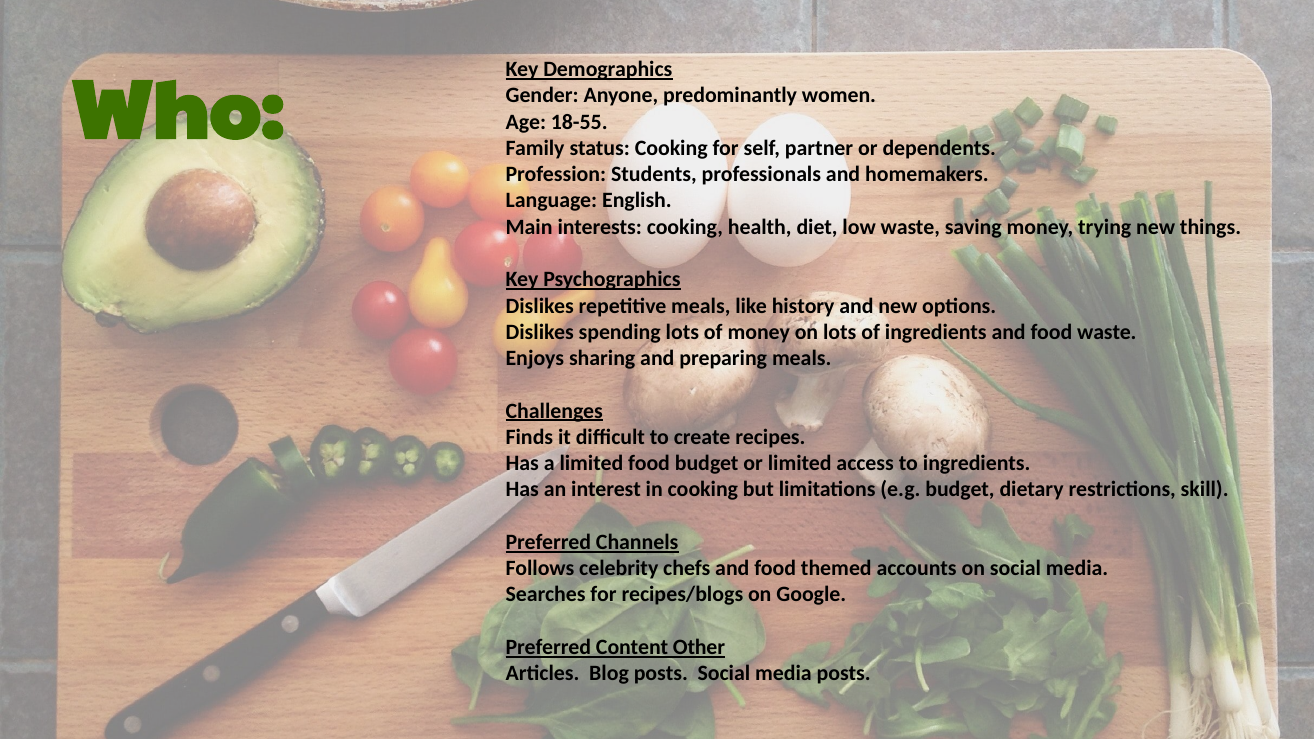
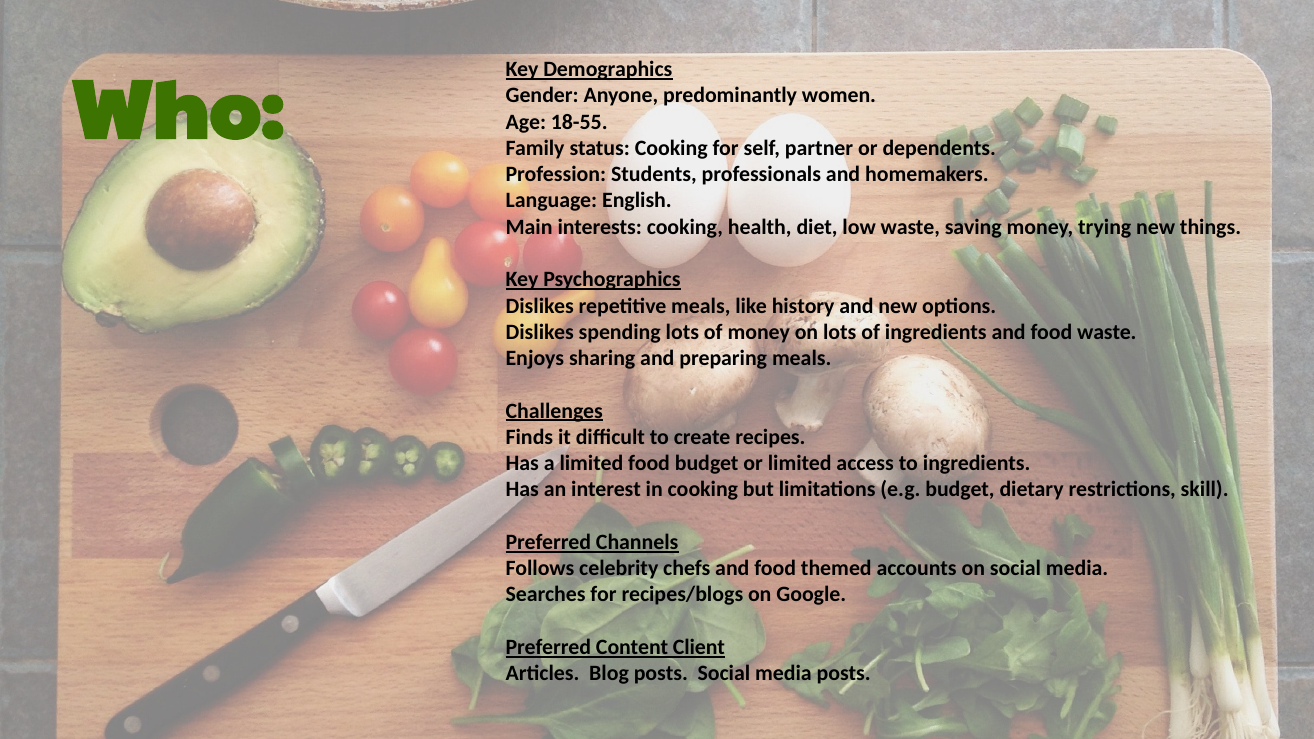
Other: Other -> Client (699, 647)
